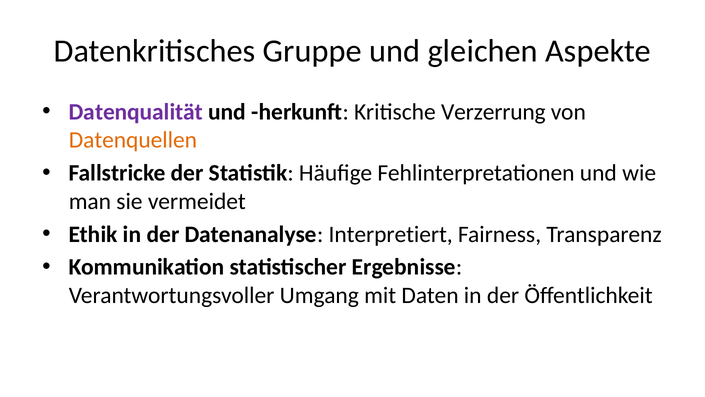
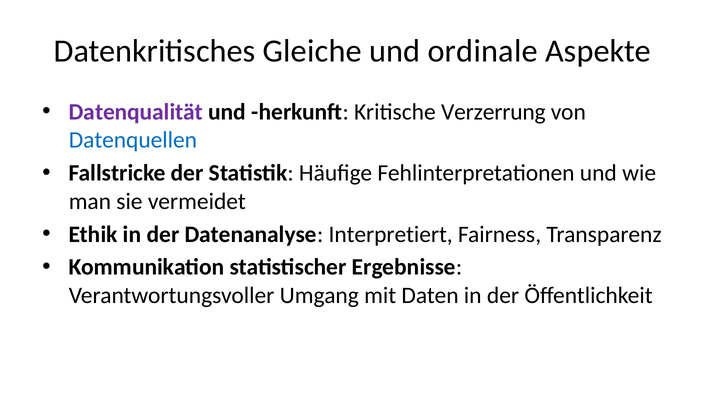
Gruppe: Gruppe -> Gleiche (312, 51)
gleichen: gleichen -> ordinale (483, 51)
Datenquellen colour: orange -> blue (133, 140)
